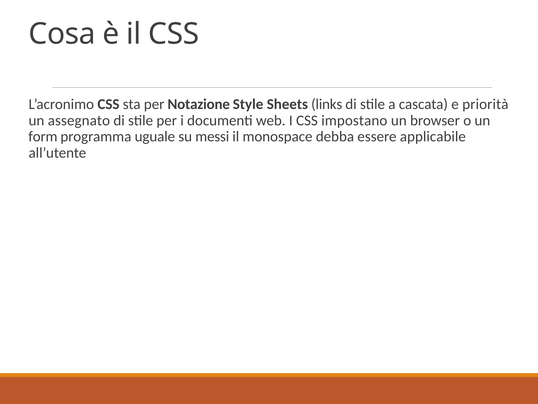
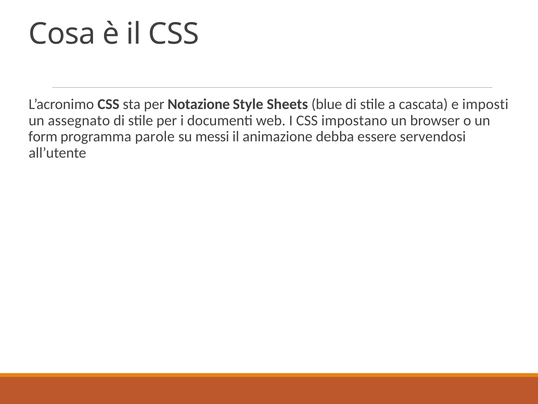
links: links -> blue (327, 104)
priorità: priorità -> imposti (485, 104)
uguale: uguale -> parole (155, 136)
monospace: monospace -> animazione (278, 136)
applicabile: applicabile -> servendosi (433, 136)
